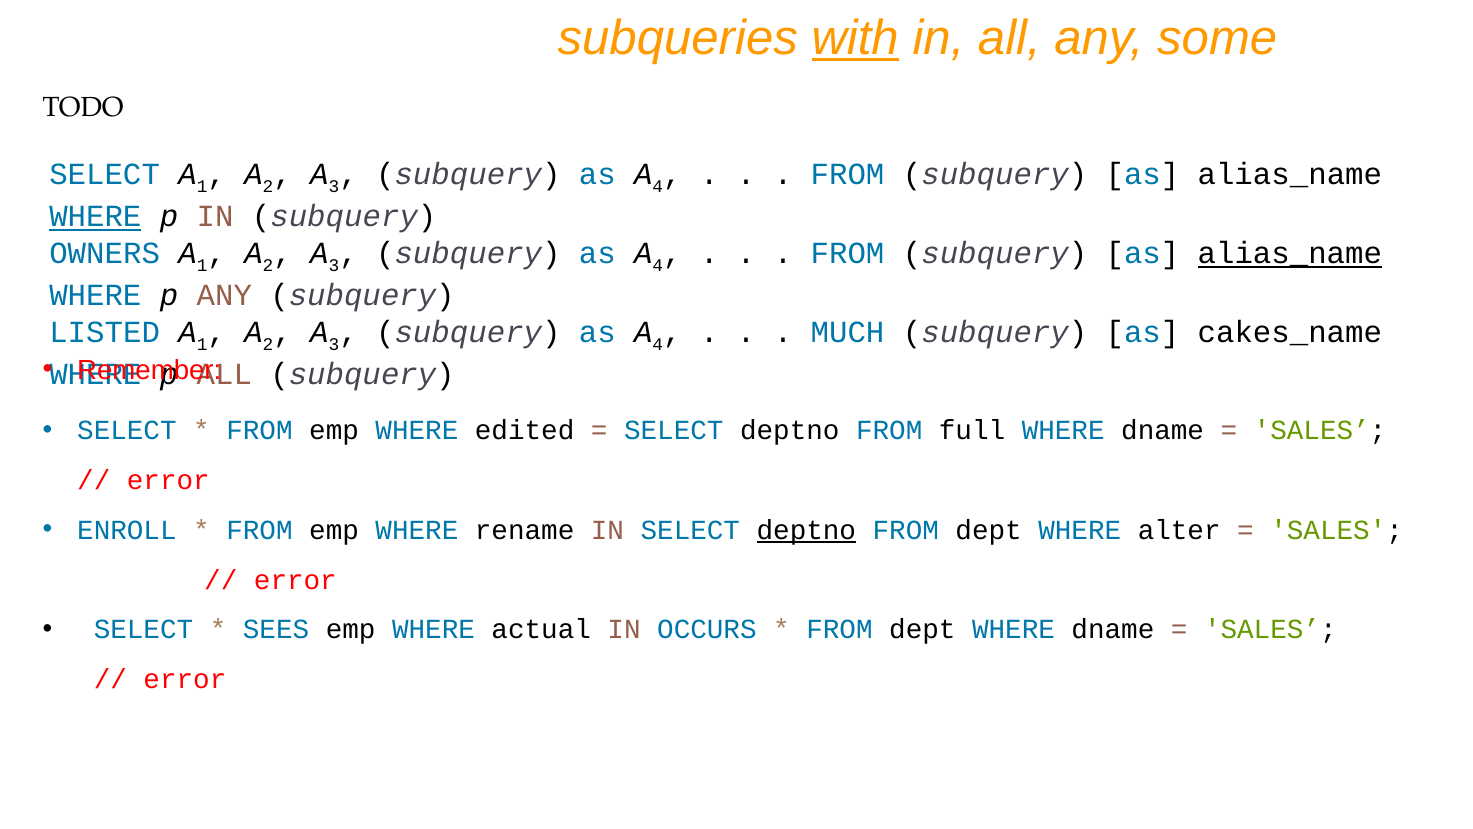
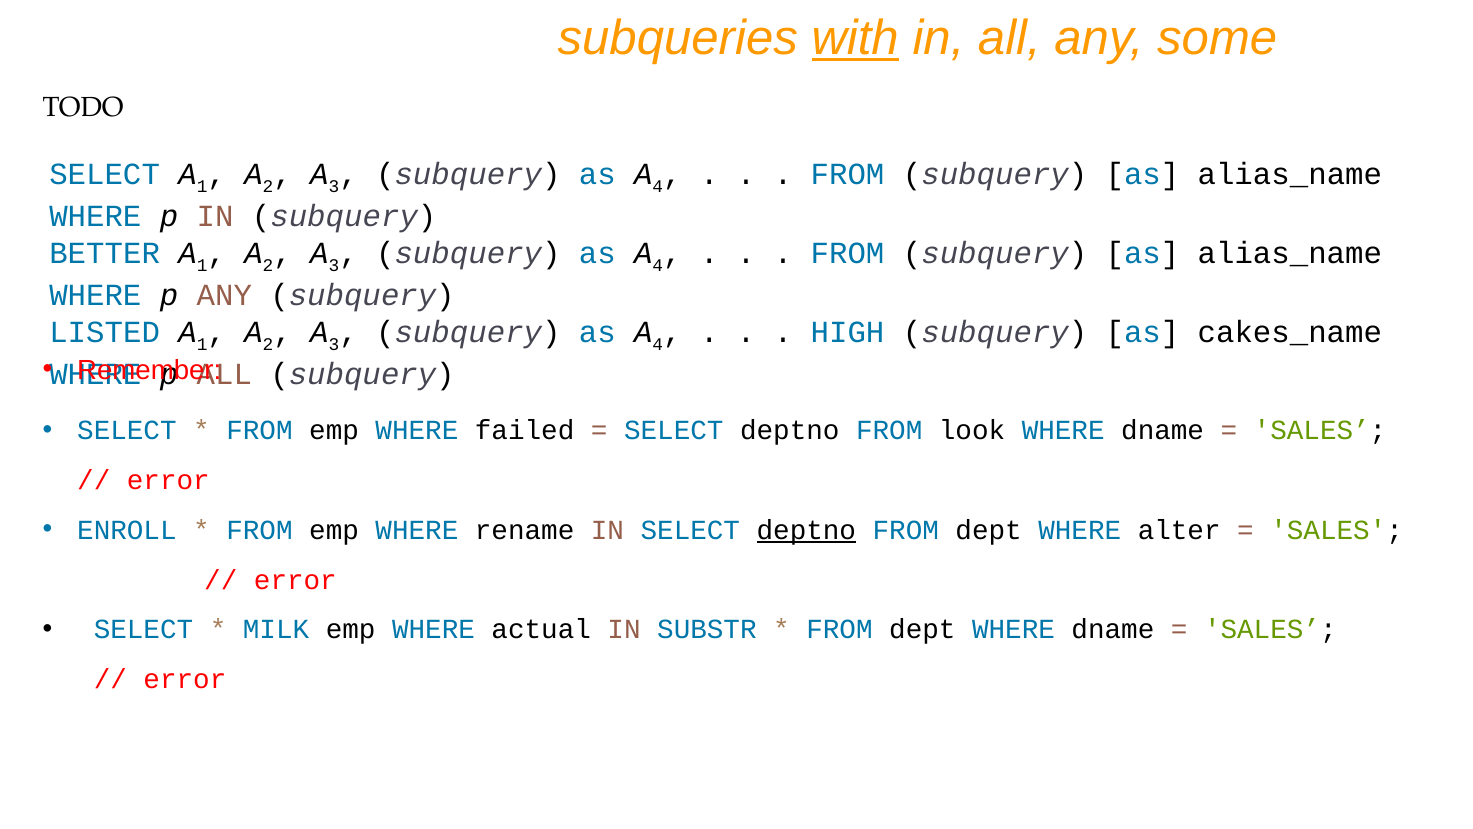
WHERE underline: present -> none (95, 217)
OWNERS: OWNERS -> BETTER (105, 253)
alias_name underline: present -> none (1290, 253)
MUCH: MUCH -> HIGH (848, 332)
edited: edited -> failed (525, 431)
full: full -> look (972, 431)
SEES: SEES -> MILK (276, 629)
OCCURS: OCCURS -> SUBSTR (707, 629)
